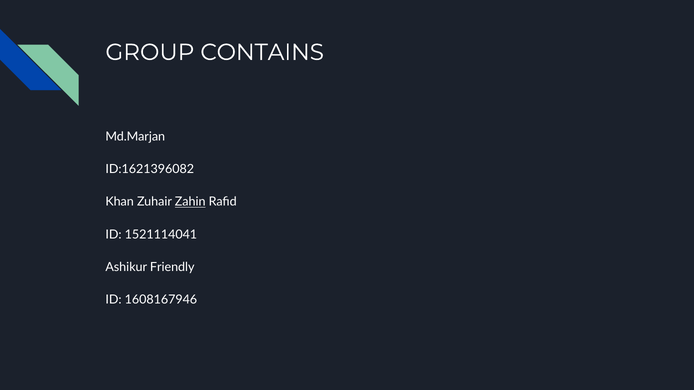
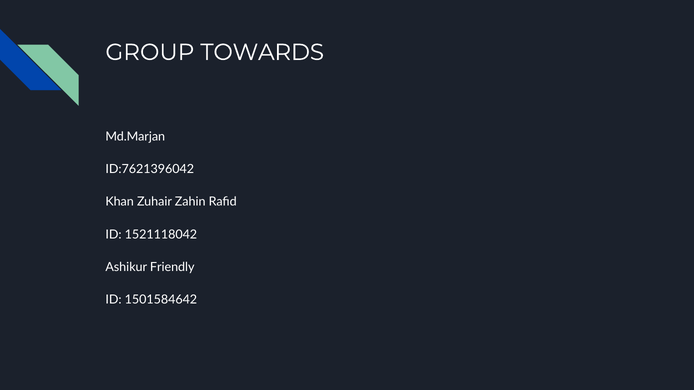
CONTAINS: CONTAINS -> TOWARDS (262, 52)
ID:1621396082: ID:1621396082 -> ID:7621396042 (150, 169)
Zahin underline: present -> none (190, 202)
1521114041: 1521114041 -> 1521118042 (161, 235)
1608167946: 1608167946 -> 1501584642 (161, 300)
